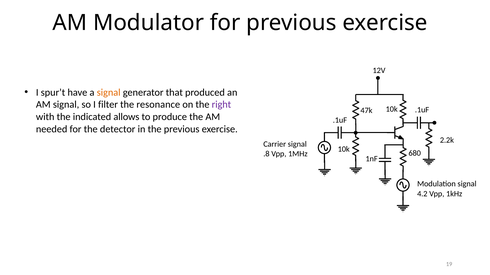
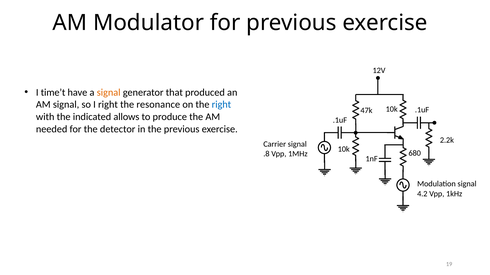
spur’t: spur’t -> time’t (53, 93)
I filter: filter -> right (108, 105)
right colour: purple -> blue (221, 105)
